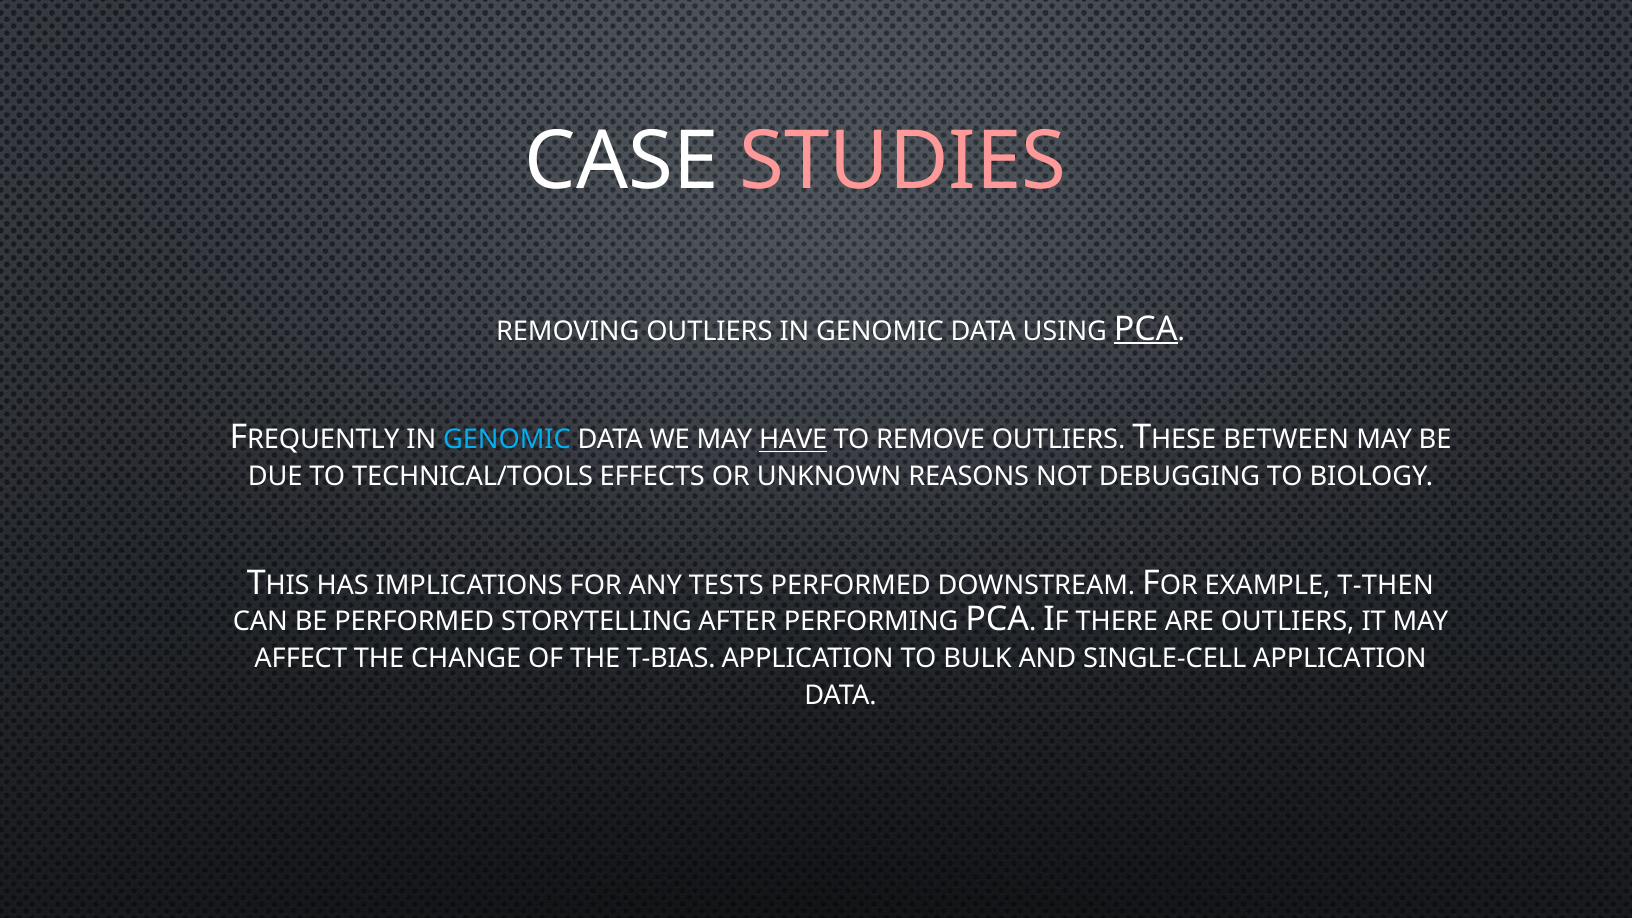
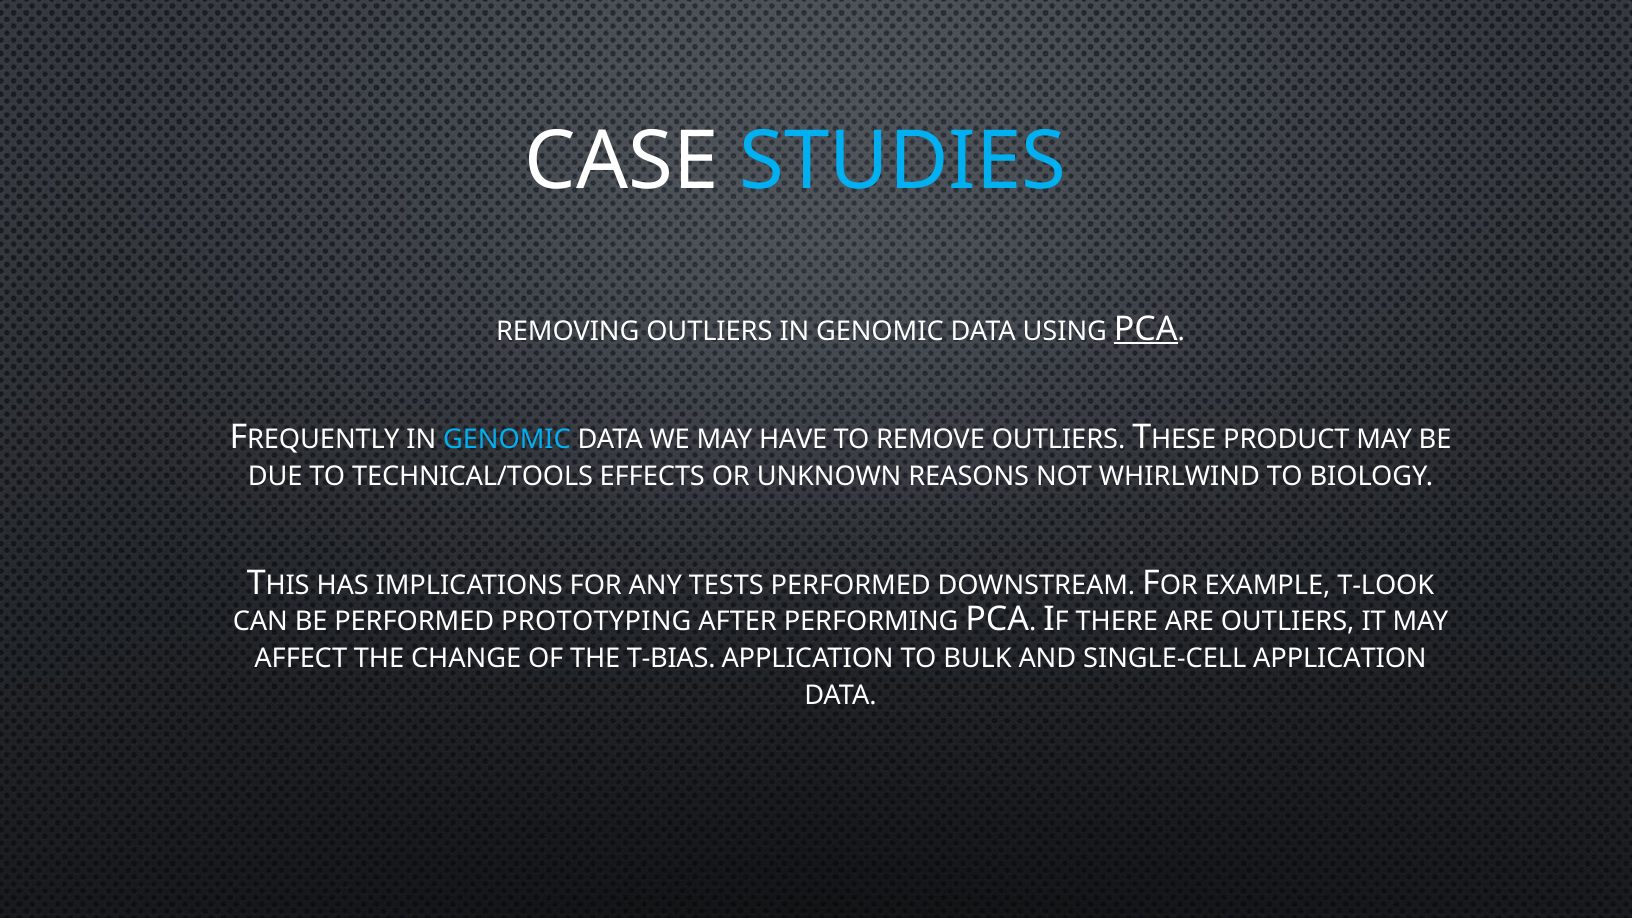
STUDIES colour: pink -> light blue (903, 161)
HAVE underline: present -> none (793, 440)
BETWEEN: BETWEEN -> PRODUCT (1286, 440)
DEBUGGING: DEBUGGING -> WHIRLWIND (1179, 476)
T-THEN: T-THEN -> T-LOOK (1386, 585)
STORYTELLING: STORYTELLING -> PROTOTYPING (596, 622)
